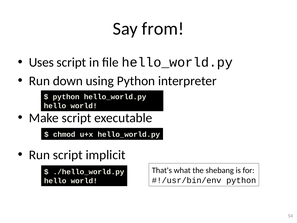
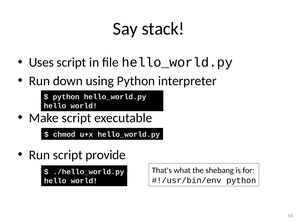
from: from -> stack (163, 29)
implicit: implicit -> provide (106, 155)
